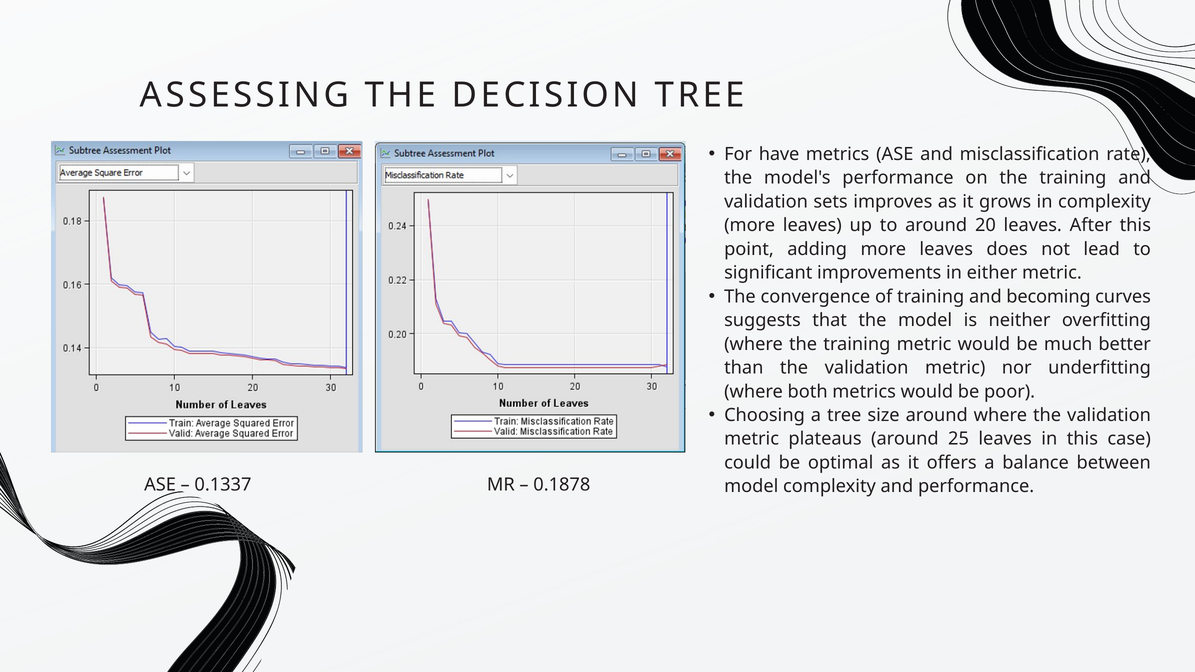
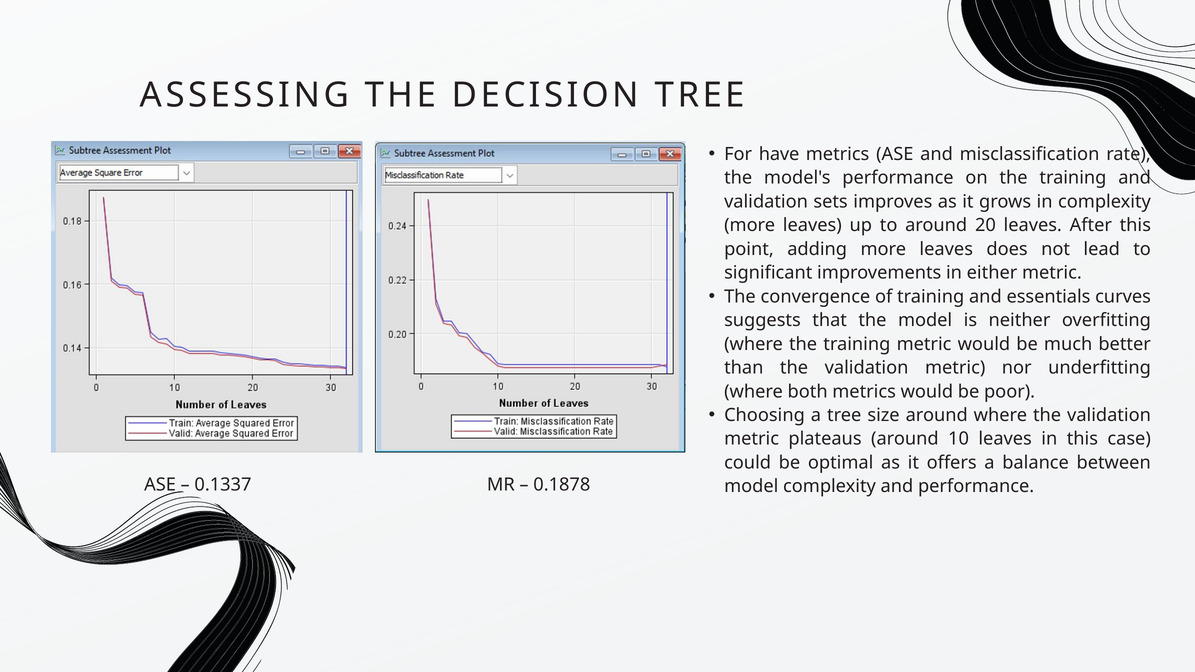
becoming: becoming -> essentials (1048, 297)
25: 25 -> 10 (959, 439)
